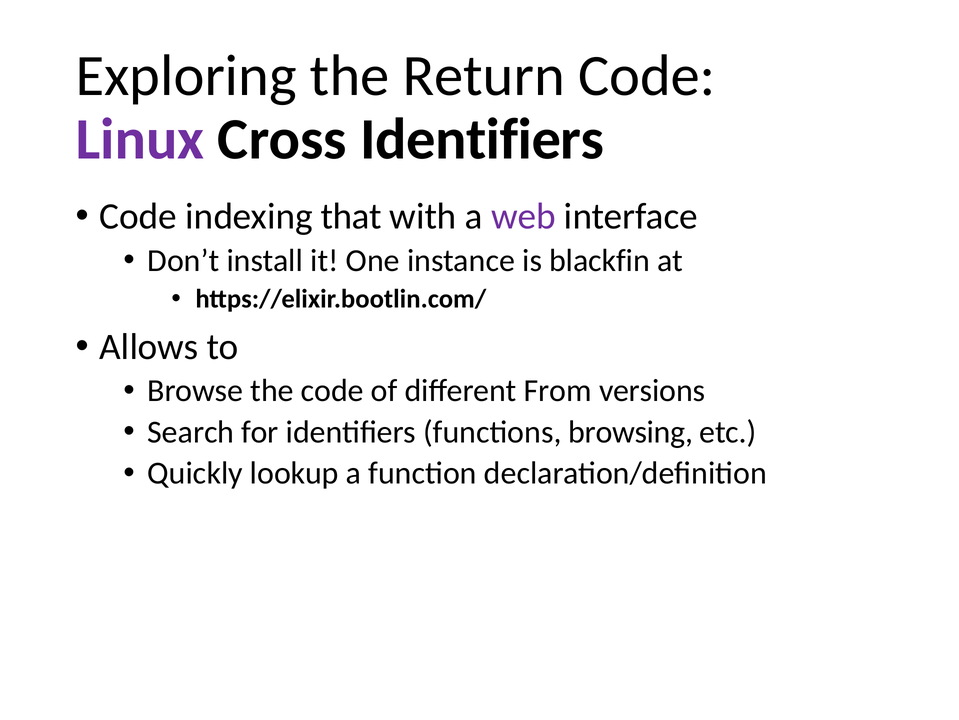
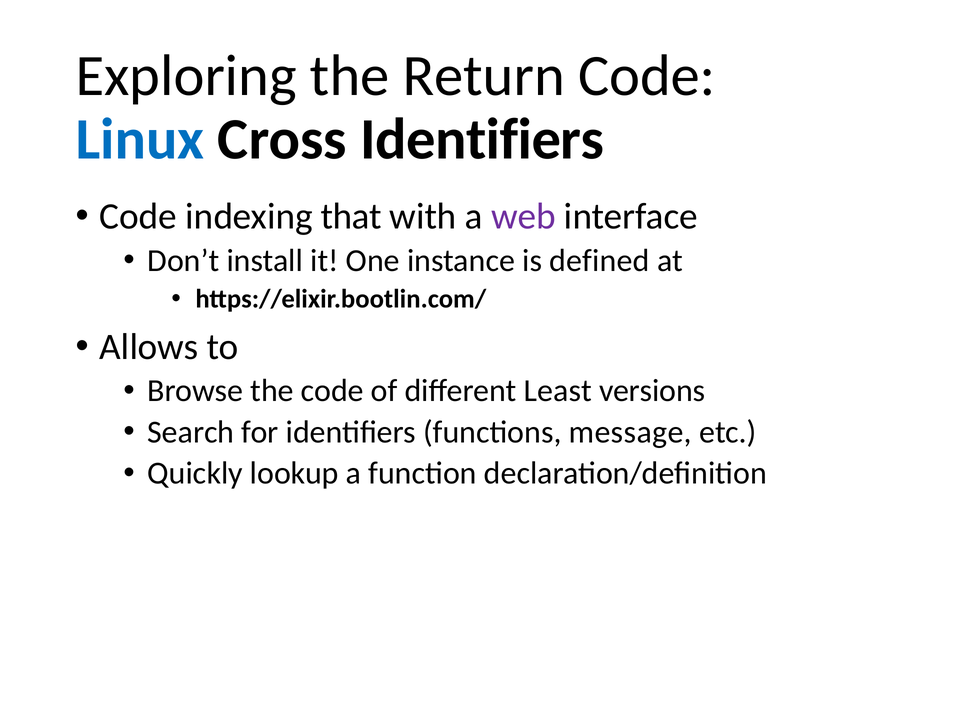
Linux colour: purple -> blue (140, 139)
blackfin: blackfin -> defined (599, 260)
From: From -> Least (558, 390)
browsing: browsing -> message (630, 432)
